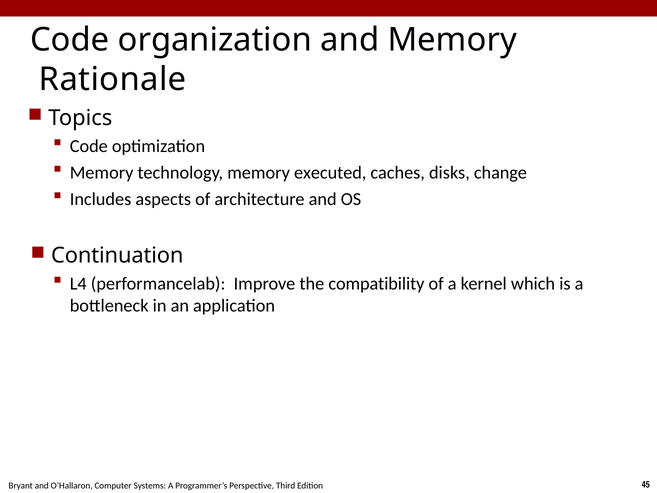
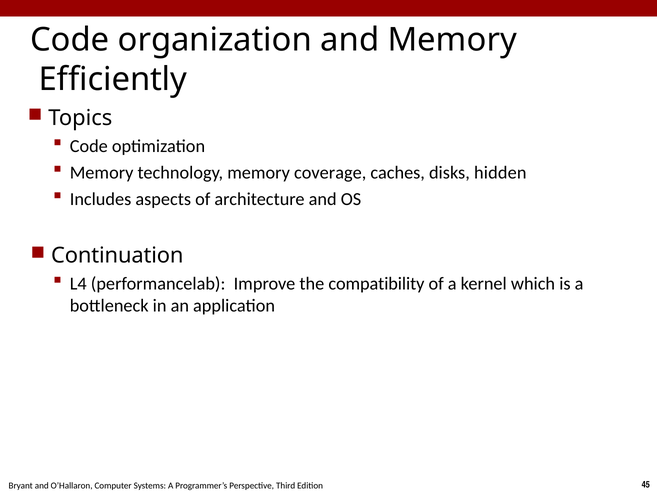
Rationale: Rationale -> Efficiently (113, 79)
executed: executed -> coverage (330, 173)
change: change -> hidden (500, 173)
